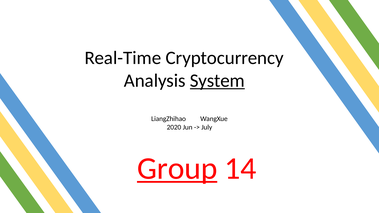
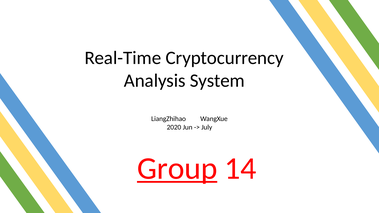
System underline: present -> none (217, 81)
